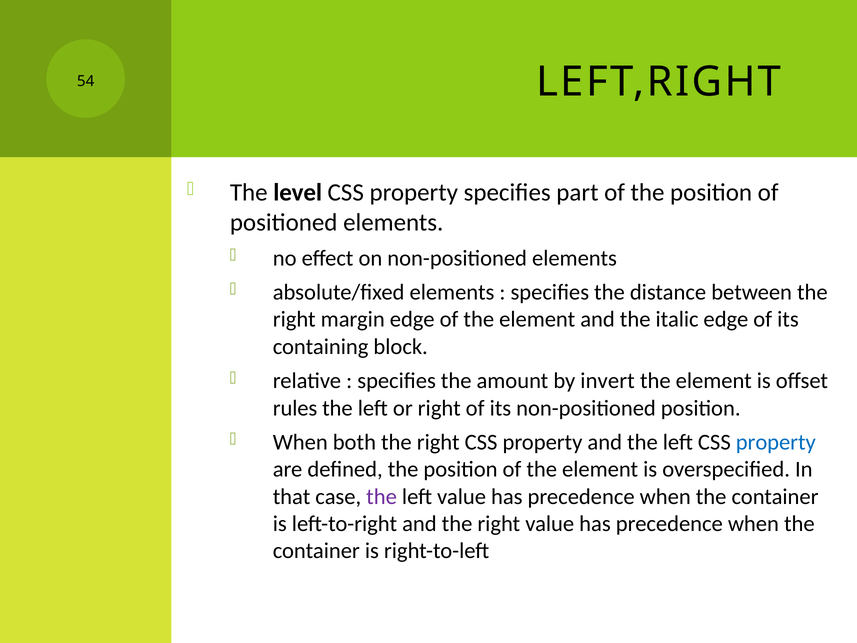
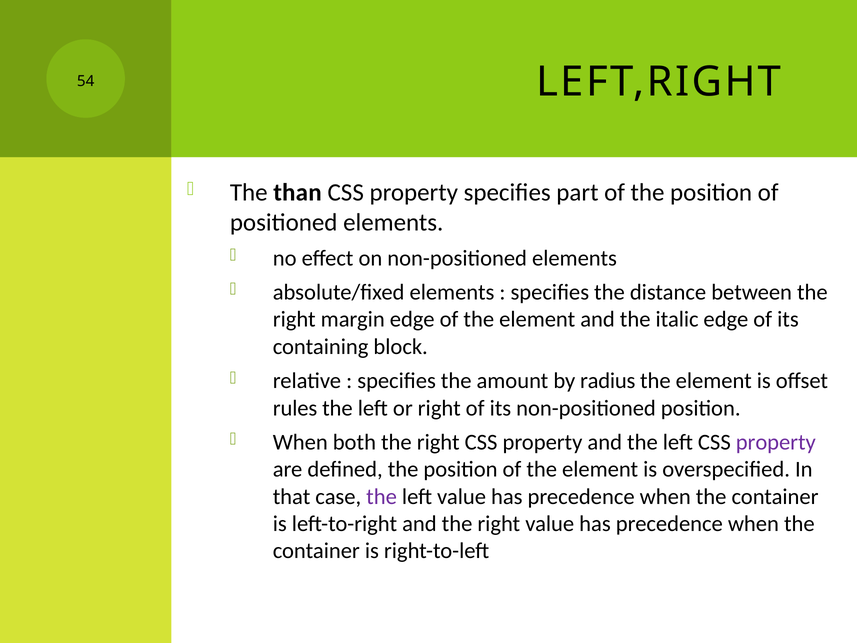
level: level -> than (297, 192)
invert: invert -> radius (608, 381)
property colour: blue -> purple (776, 442)
